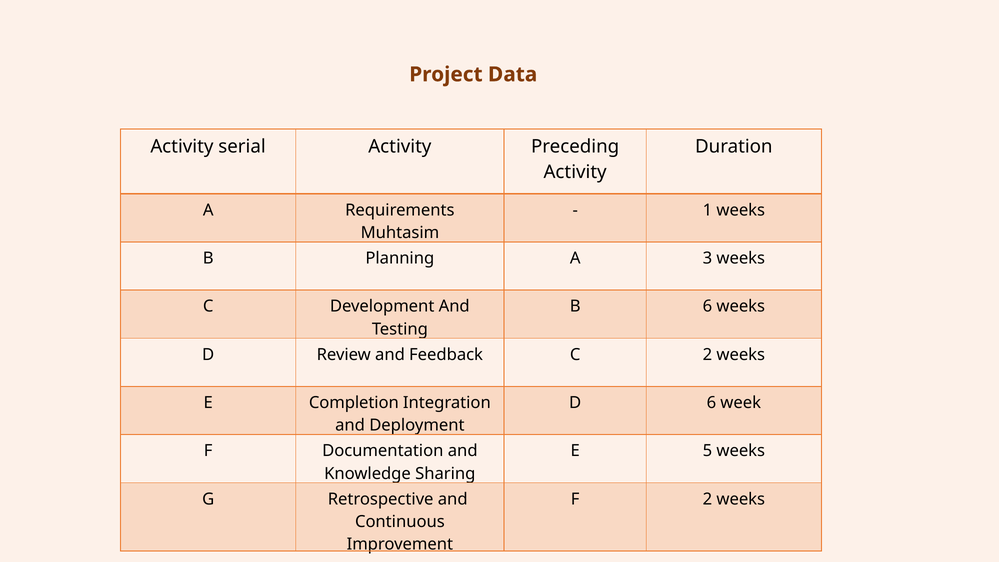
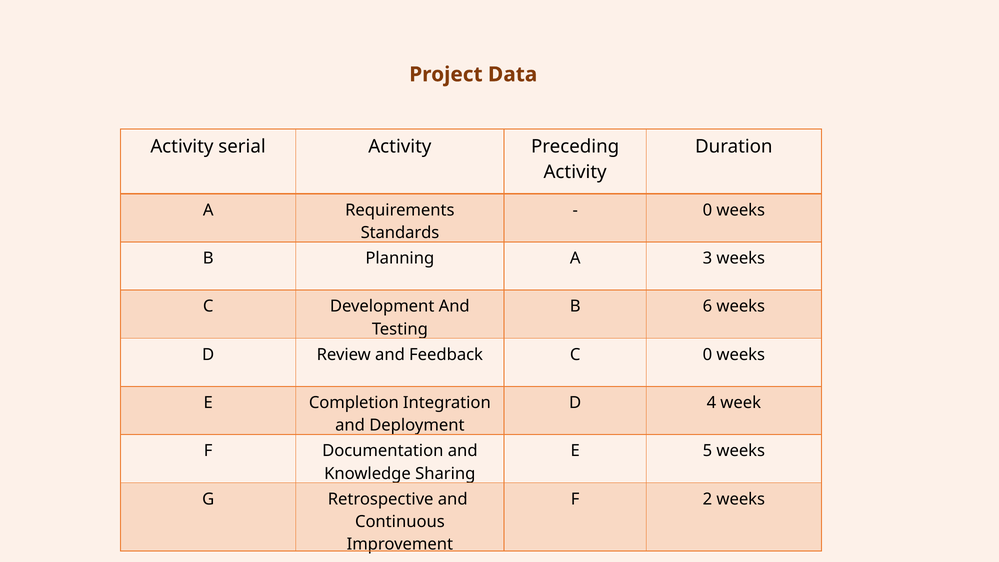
1: 1 -> 0 (707, 210)
Muhtasim: Muhtasim -> Standards (400, 233)
C 2: 2 -> 0 (707, 355)
D 6: 6 -> 4 (711, 403)
